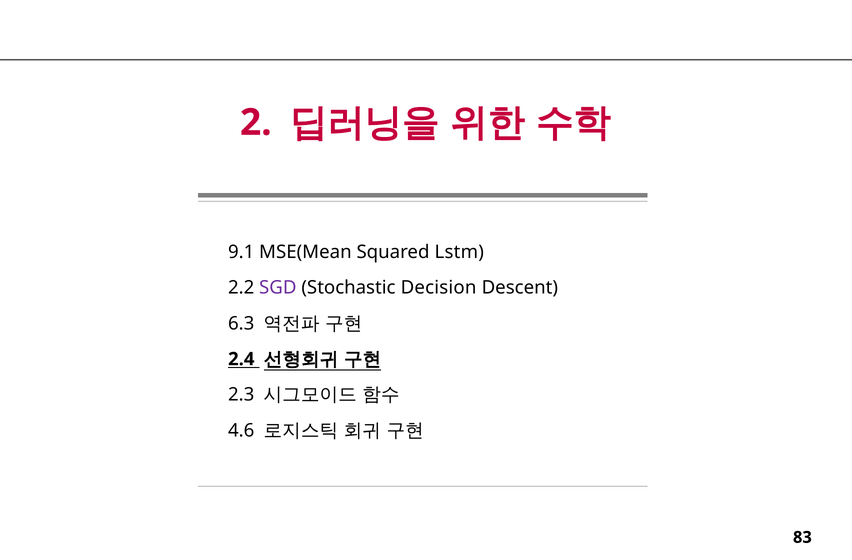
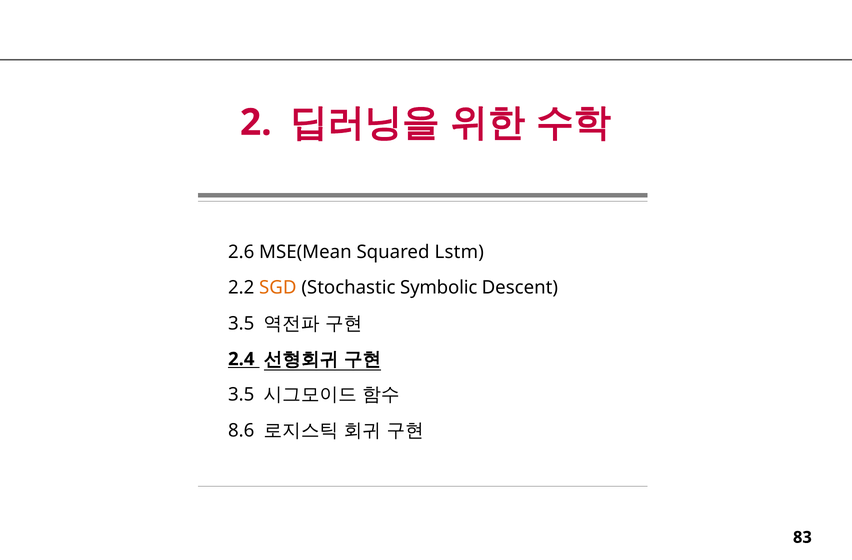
9.1: 9.1 -> 2.6 (241, 252)
SGD colour: purple -> orange (278, 288)
Decision: Decision -> Symbolic (439, 288)
6.3: 6.3 -> 3.5 (241, 323)
2.3: 2.3 -> 3.5 (241, 395)
4.6: 4.6 -> 8.6 (241, 430)
